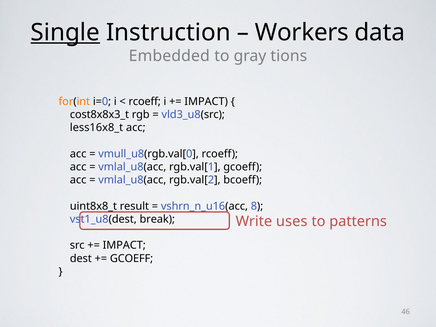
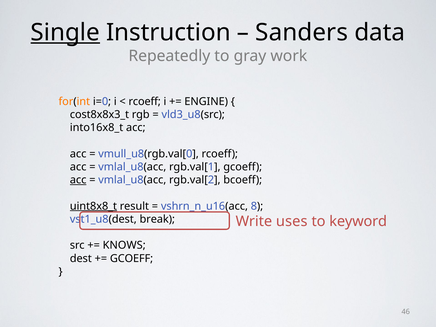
Workers: Workers -> Sanders (302, 33)
Embedded: Embedded -> Repeatedly (169, 56)
tions: tions -> work (289, 56)
IMPACT: IMPACT -> ENGINE (206, 101)
less16x8_t: less16x8_t -> into16x8_t (97, 128)
acc underline: none -> present (78, 180)
uint8x8_t underline: none -> present (93, 206)
patterns: patterns -> keyword (358, 221)
IMPACT: IMPACT -> KNOWS (124, 245)
